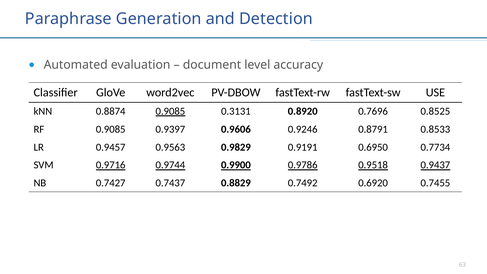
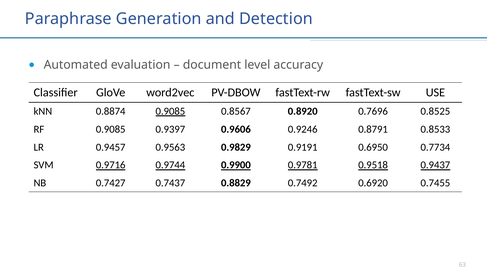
0.3131: 0.3131 -> 0.8567 (236, 111)
0.9786: 0.9786 -> 0.9781 (303, 165)
